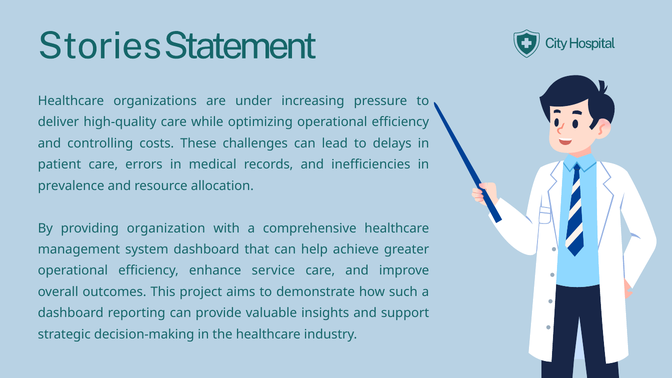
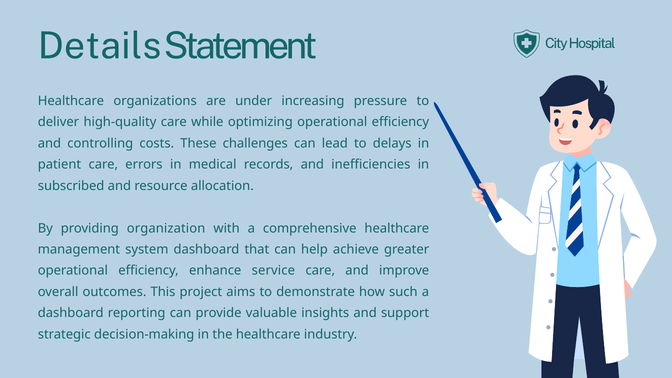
Stories: Stories -> Details (100, 46)
prevalence: prevalence -> subscribed (71, 186)
